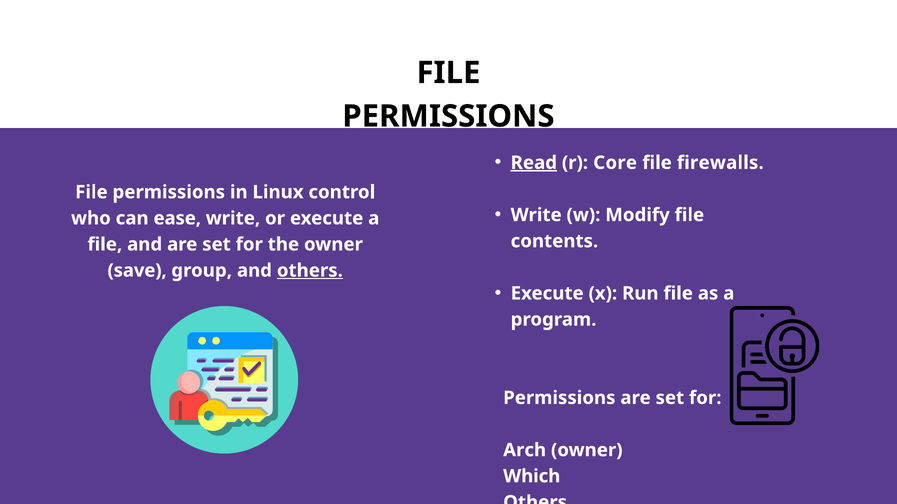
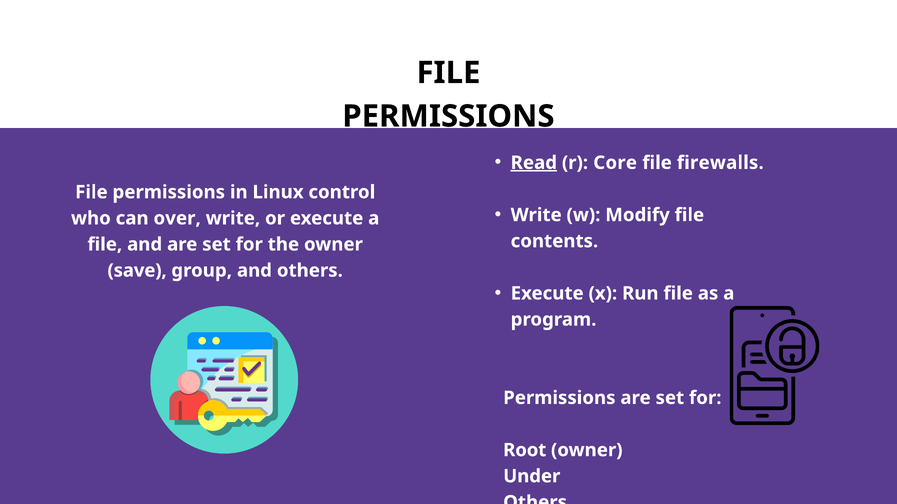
ease: ease -> over (177, 219)
others underline: present -> none (310, 271)
Arch: Arch -> Root (525, 451)
Which: Which -> Under (532, 477)
